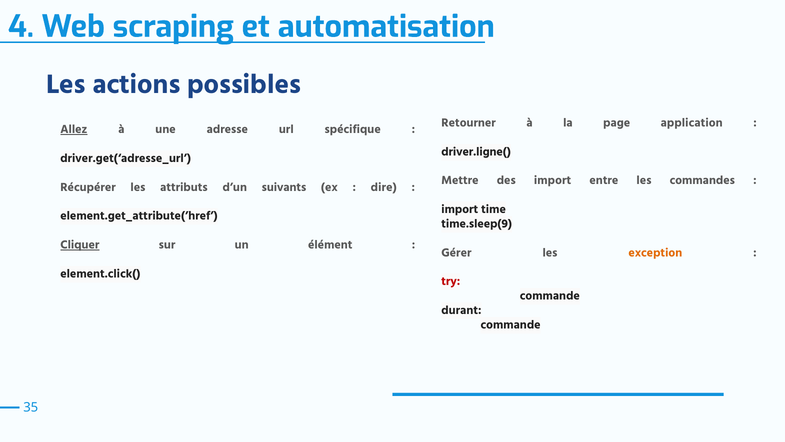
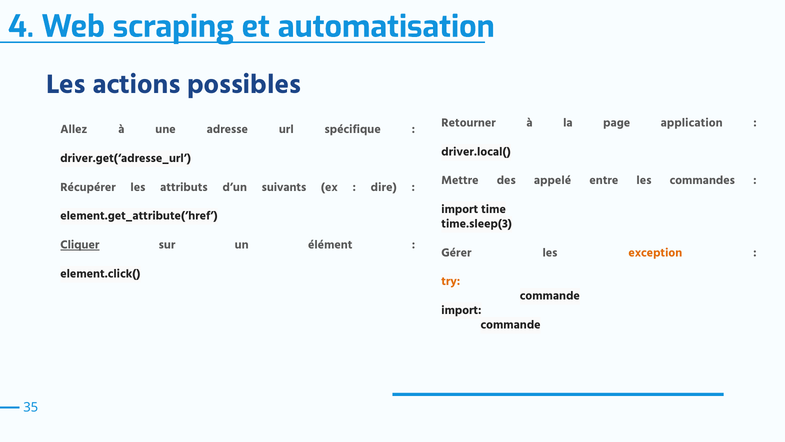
Allez underline: present -> none (74, 129)
driver.ligne(: driver.ligne( -> driver.local( (476, 152)
des import: import -> appelé (553, 180)
time.sleep(9: time.sleep(9 -> time.sleep(3 (477, 224)
try colour: red -> orange (451, 281)
durant: durant -> import (461, 310)
